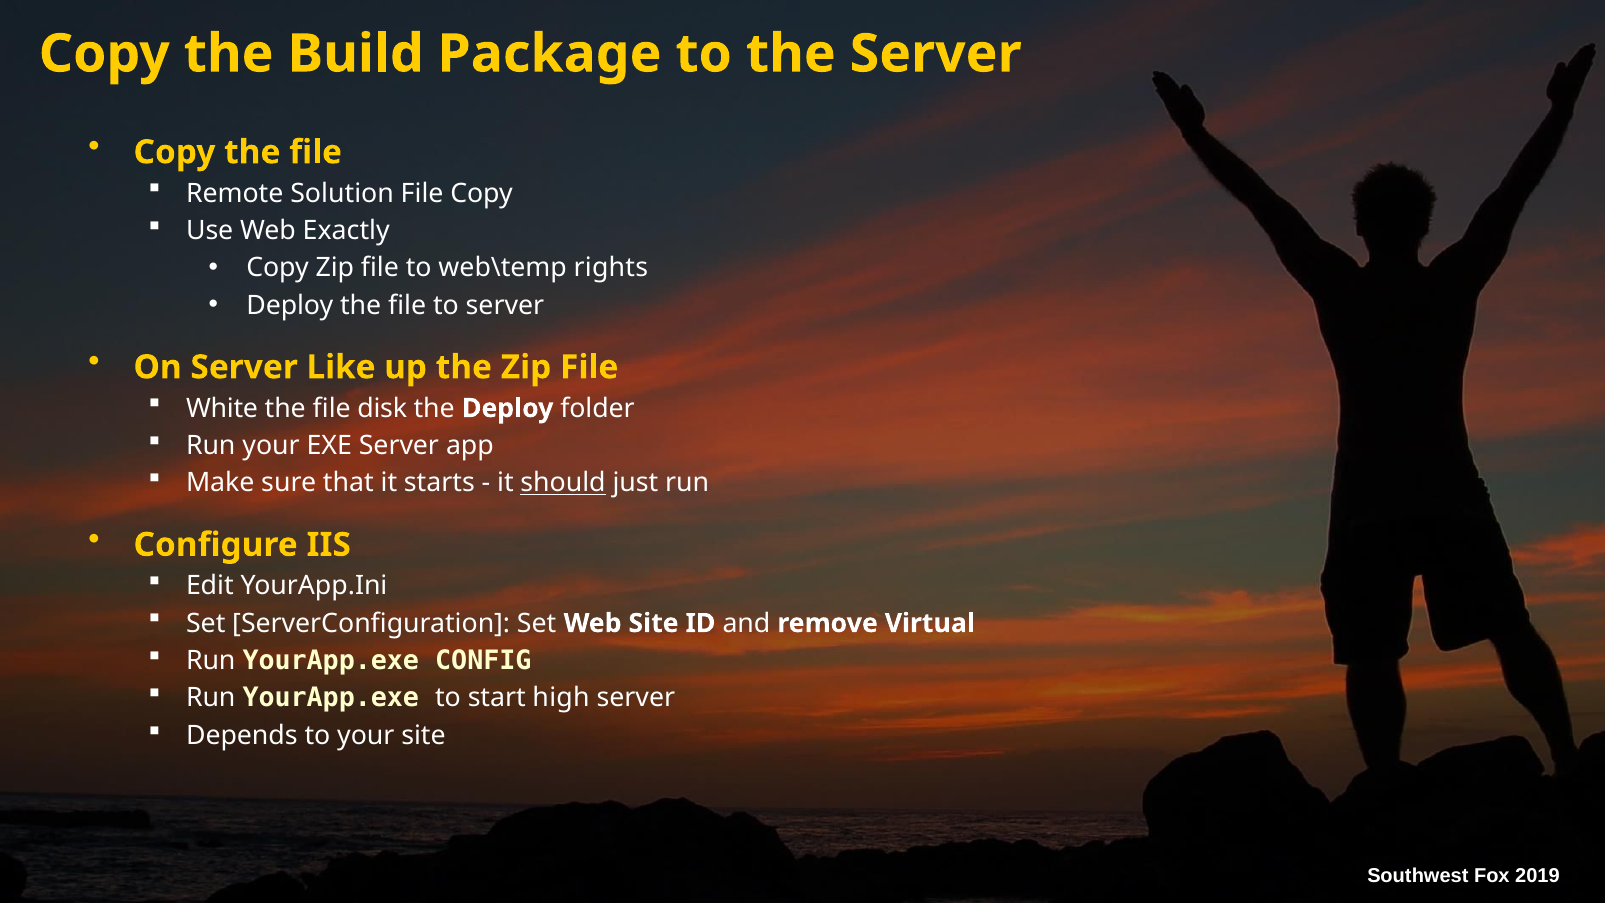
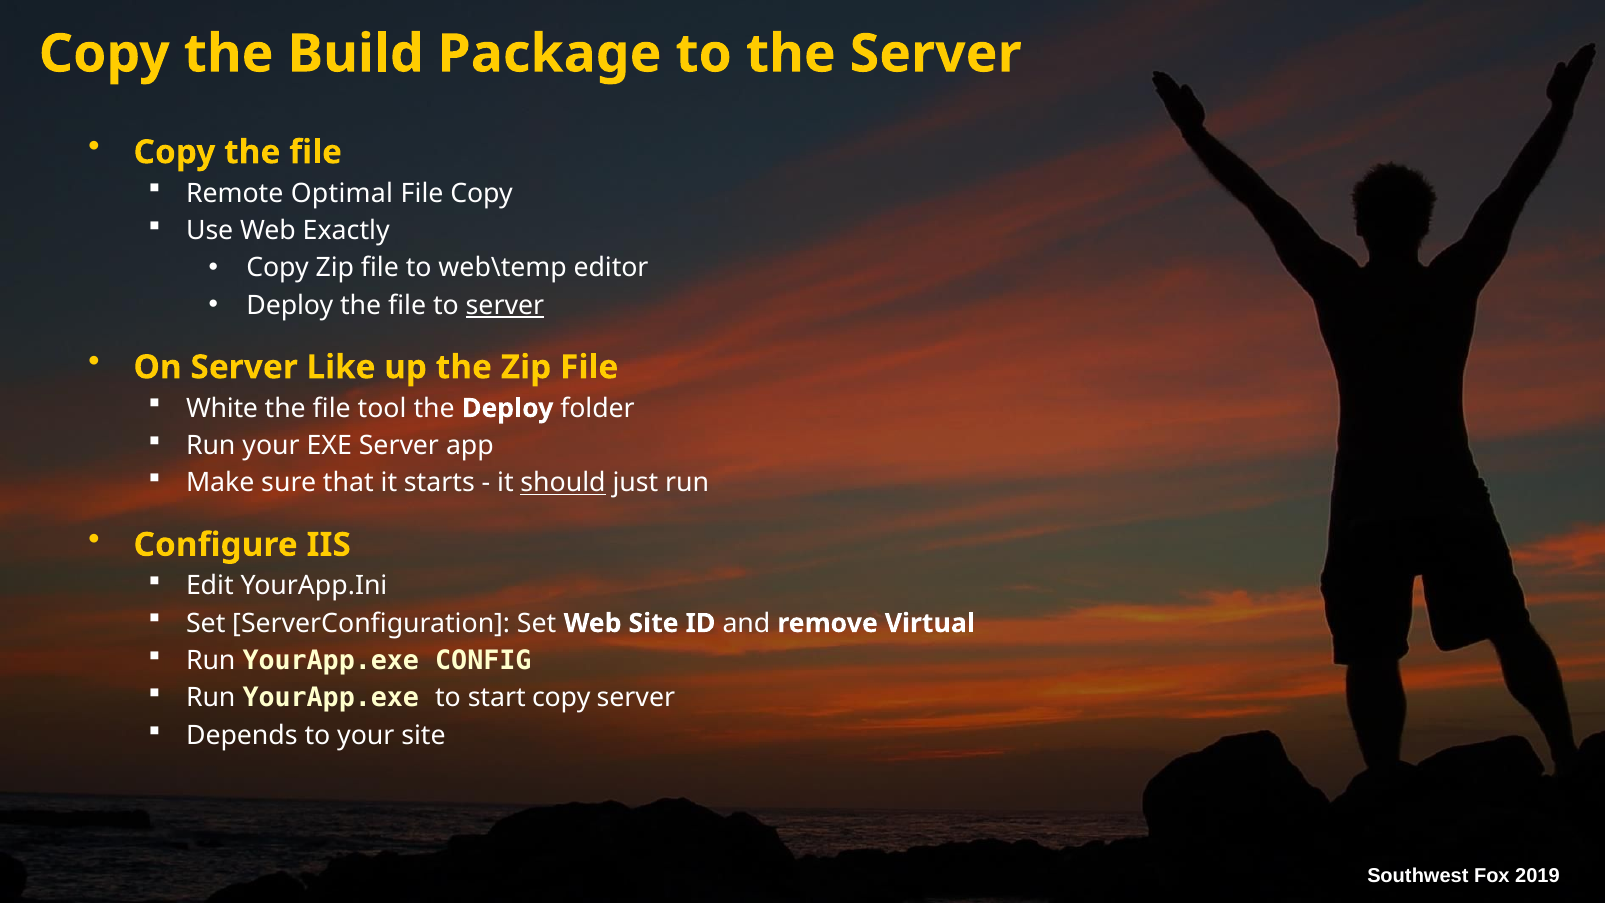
Solution: Solution -> Optimal (342, 193)
rights: rights -> editor (611, 268)
server underline: none -> present (505, 306)
disk: disk -> tool (382, 408)
start high: high -> copy (561, 698)
